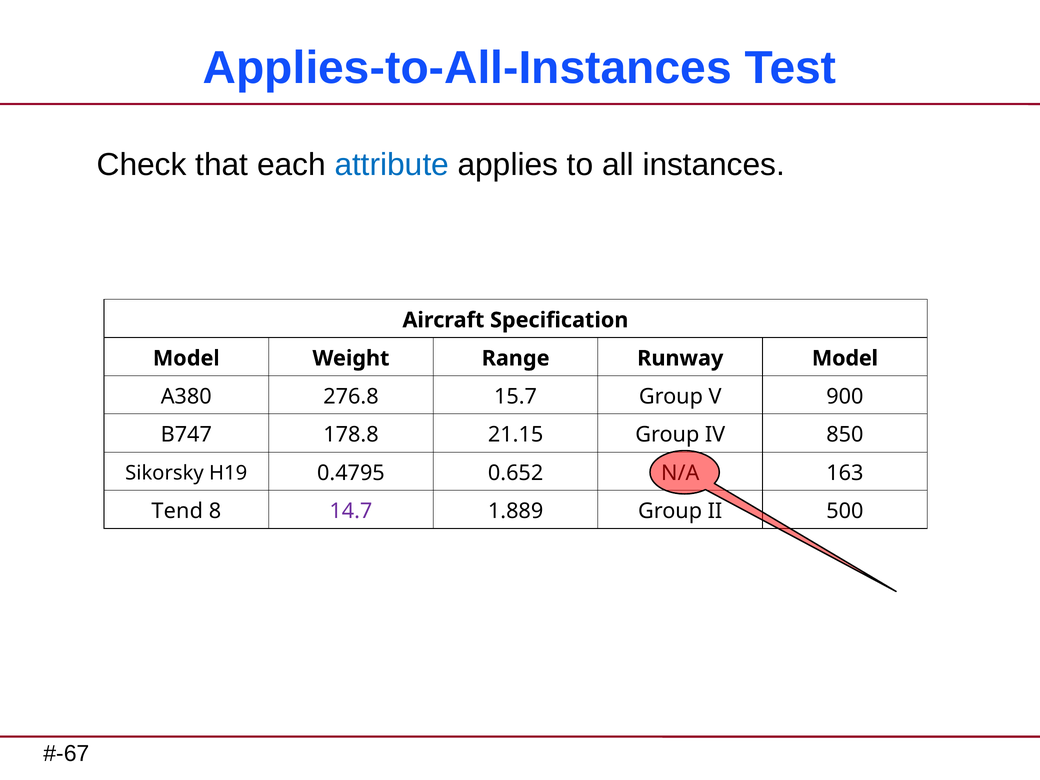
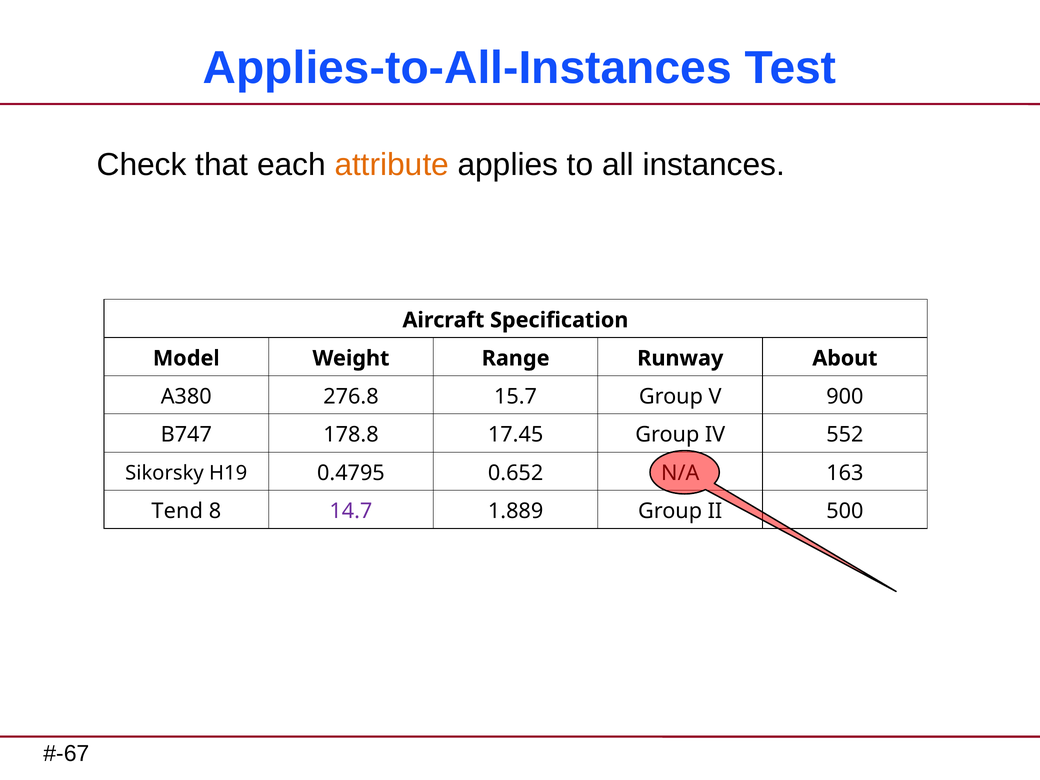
attribute colour: blue -> orange (392, 165)
Runway Model: Model -> About (845, 358)
21.15: 21.15 -> 17.45 (516, 435)
850: 850 -> 552 (845, 435)
